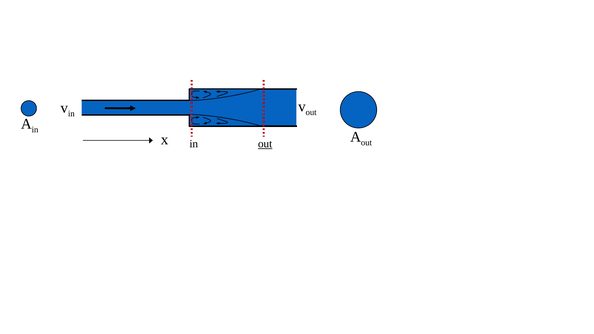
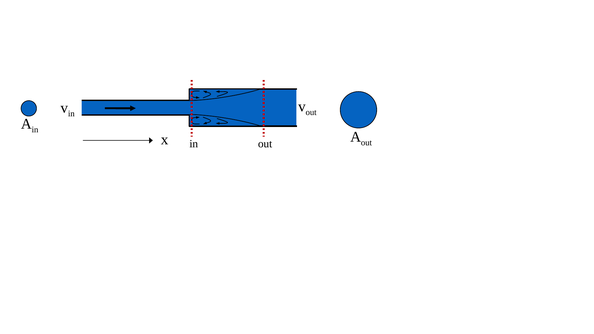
out underline: present -> none (265, 144)
